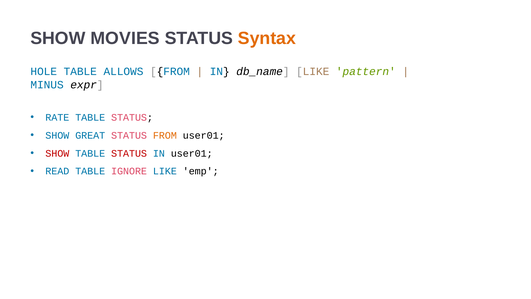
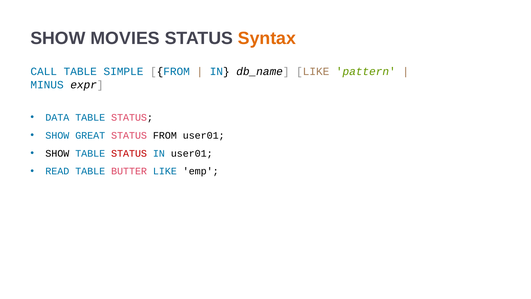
HOLE: HOLE -> CALL (44, 72)
ALLOWS: ALLOWS -> SIMPLE (123, 72)
RATE: RATE -> DATA (57, 117)
FROM colour: orange -> black (165, 135)
SHOW colour: red -> black (57, 153)
IGNORE: IGNORE -> BUTTER (129, 171)
